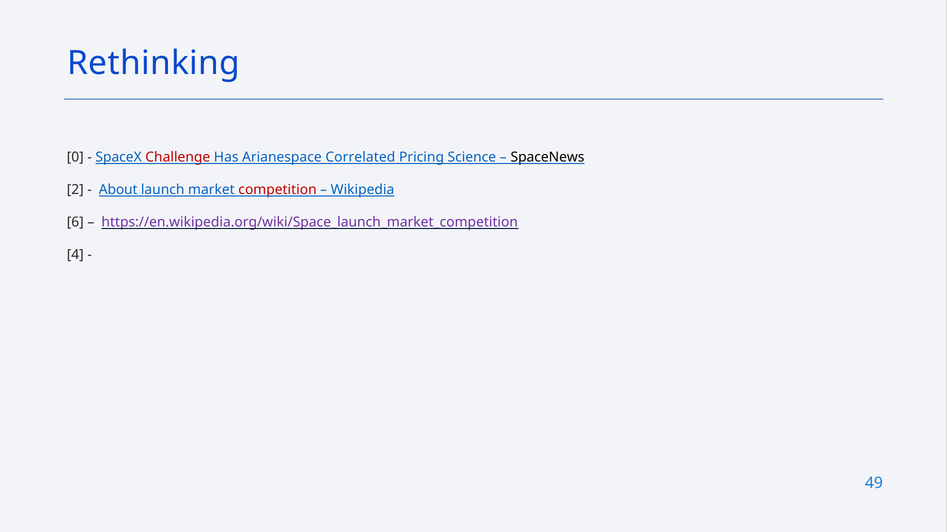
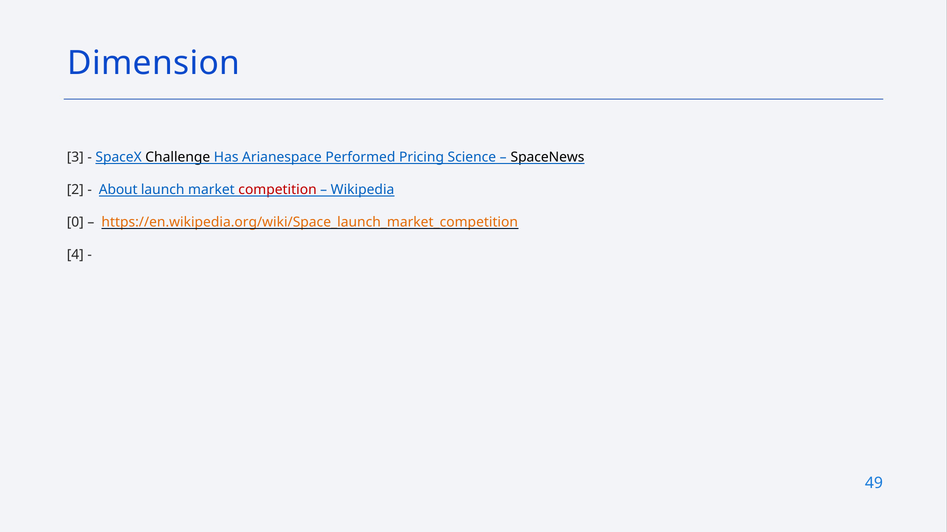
Rethinking: Rethinking -> Dimension (154, 63)
0: 0 -> 3 (75, 157)
Challenge colour: red -> black (178, 157)
Correlated: Correlated -> Performed (360, 157)
6: 6 -> 0 (75, 222)
https://en.wikipedia.org/wiki/Space_launch_market_competition colour: purple -> orange (310, 222)
